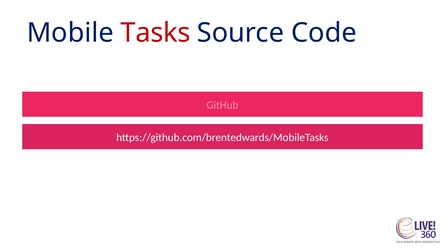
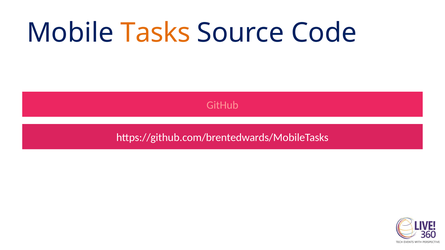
Tasks colour: red -> orange (155, 33)
